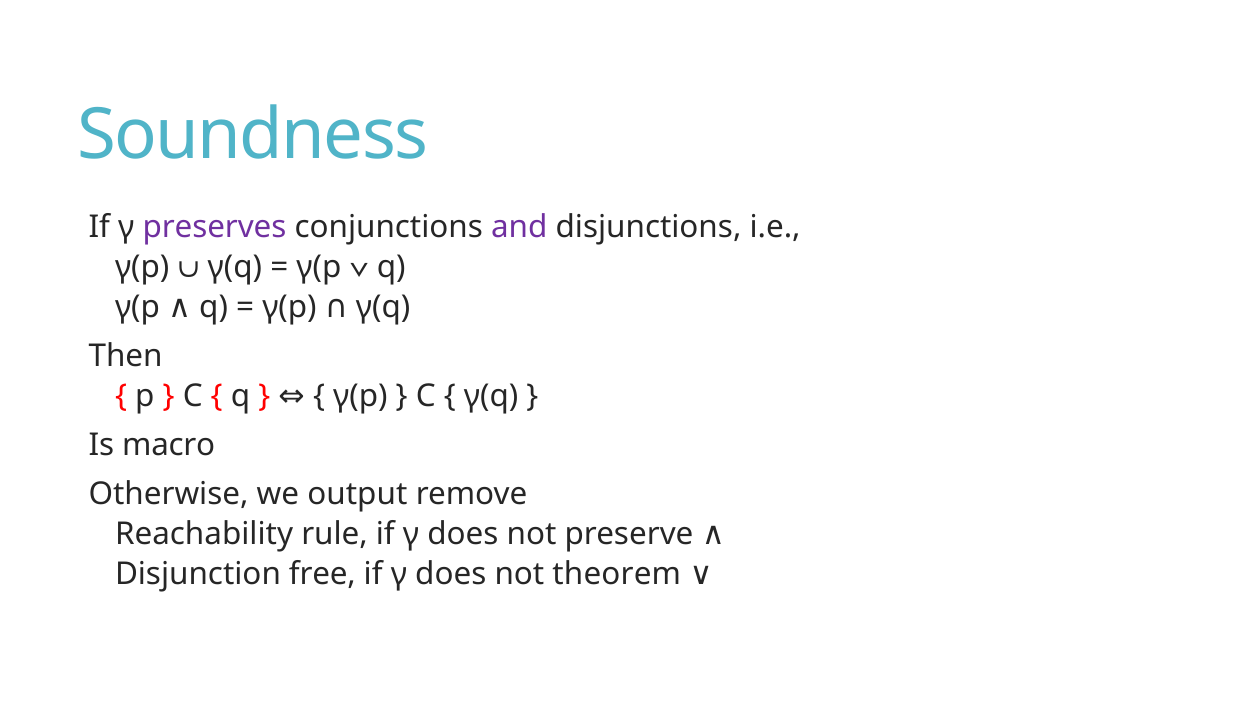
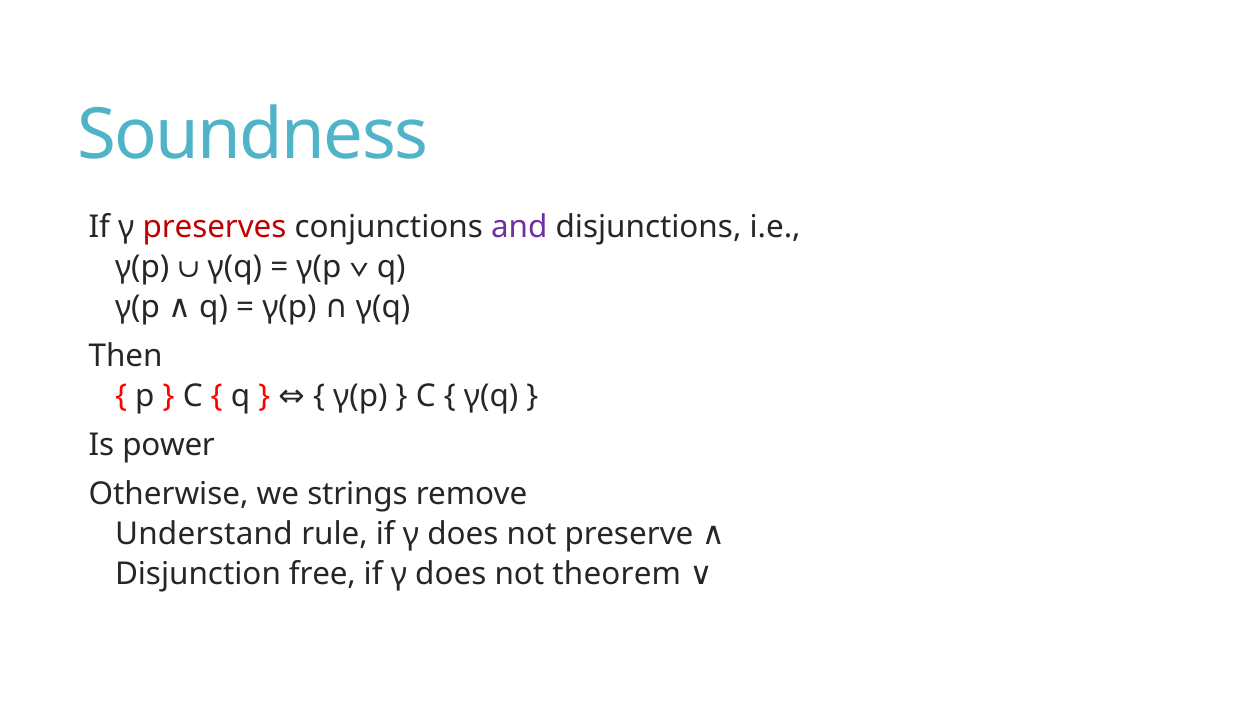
preserves colour: purple -> red (214, 227)
macro: macro -> power (169, 445)
output: output -> strings (357, 495)
Reachability: Reachability -> Understand (204, 534)
